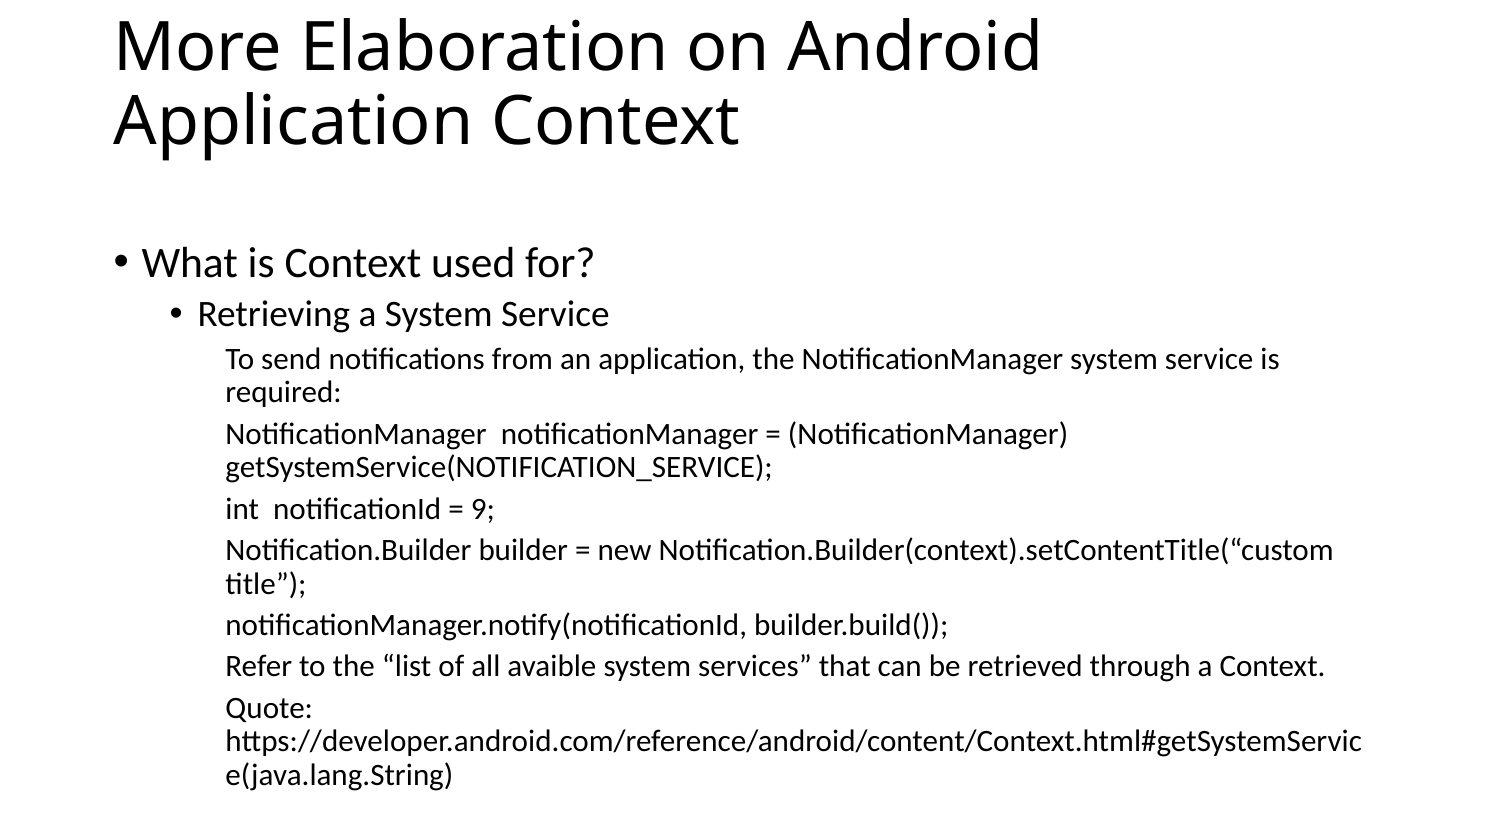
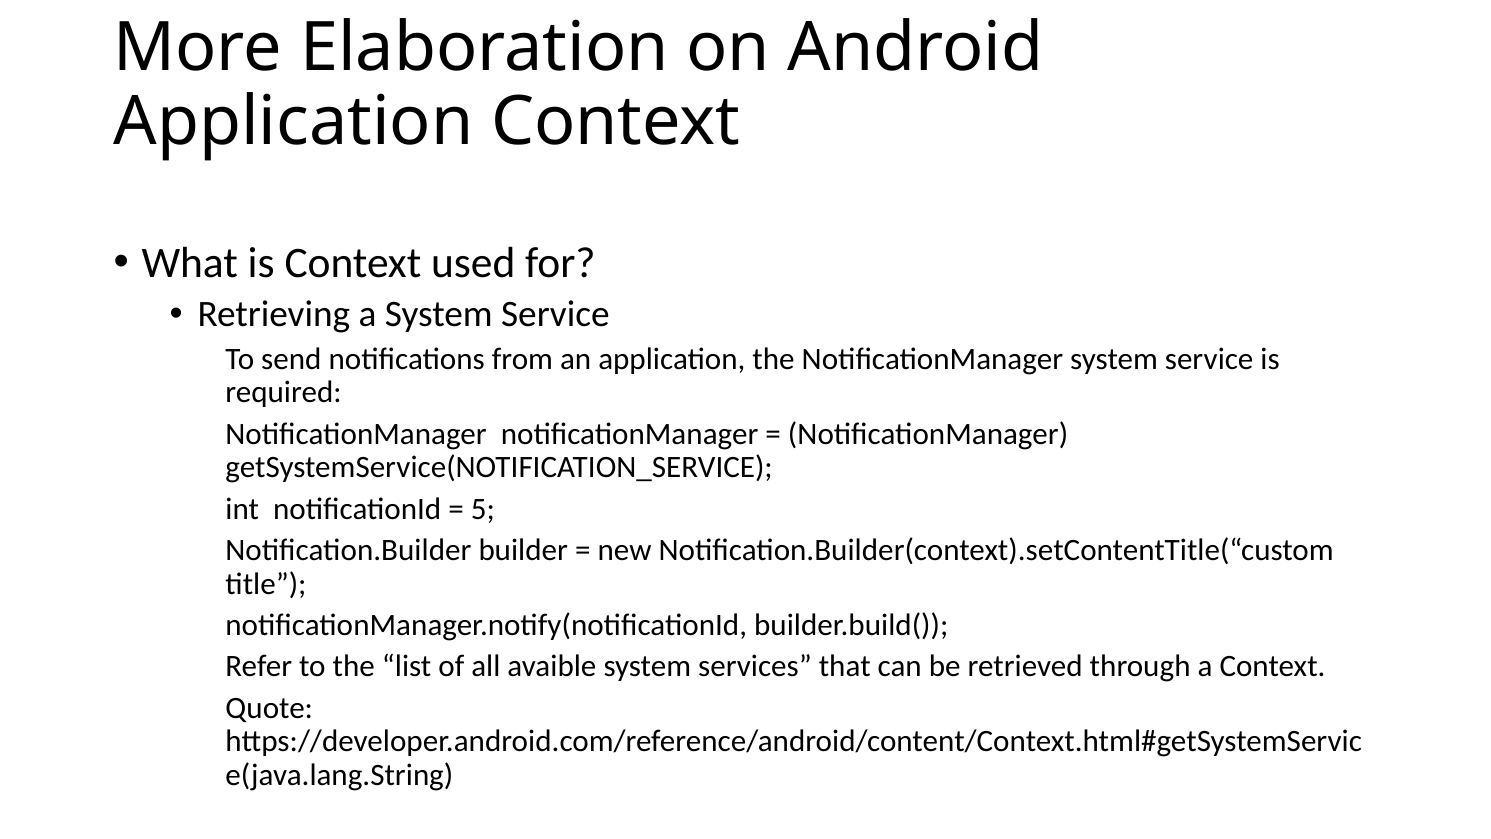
9: 9 -> 5 (483, 509)
